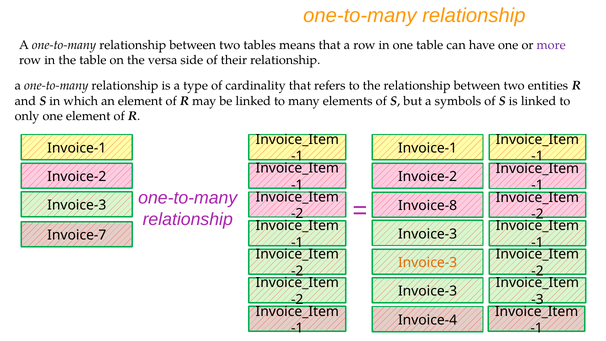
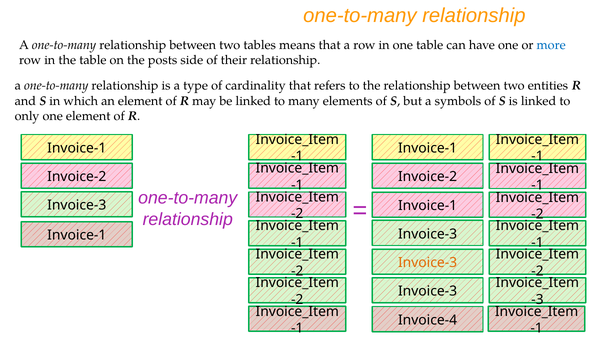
more colour: purple -> blue (551, 45)
versa: versa -> posts (163, 60)
Invoice-8: Invoice-8 -> Invoice-1 (428, 206)
Invoice-7: Invoice-7 -> Invoice-1 (77, 235)
